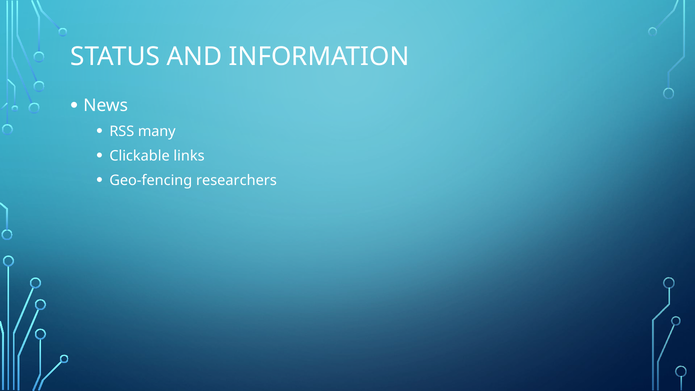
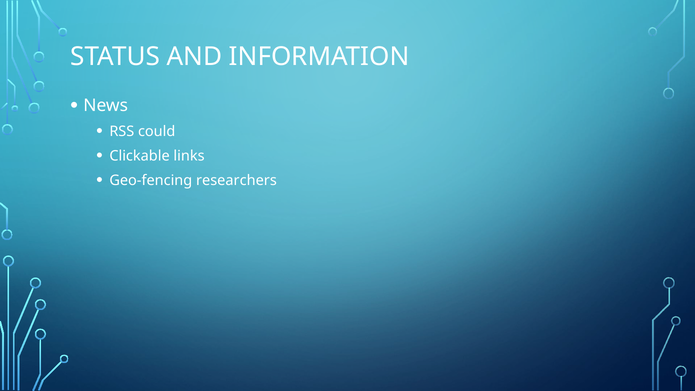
many: many -> could (157, 132)
